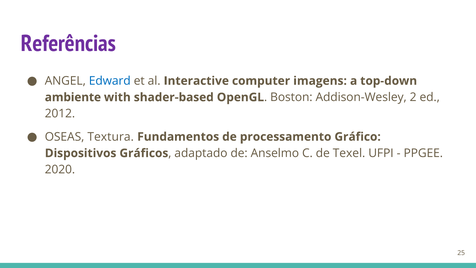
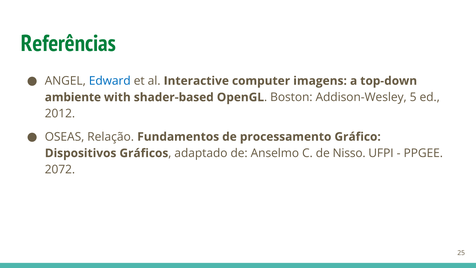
Referências colour: purple -> green (68, 43)
2: 2 -> 5 (413, 97)
Textura: Textura -> Relação (111, 137)
Texel: Texel -> Nisso (349, 153)
2020: 2020 -> 2072 (60, 169)
